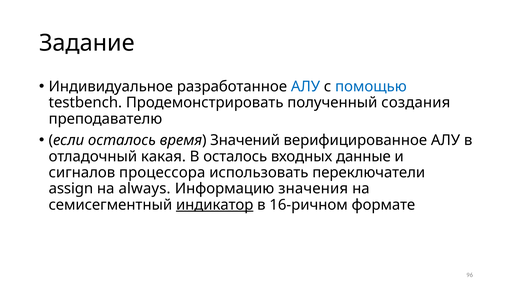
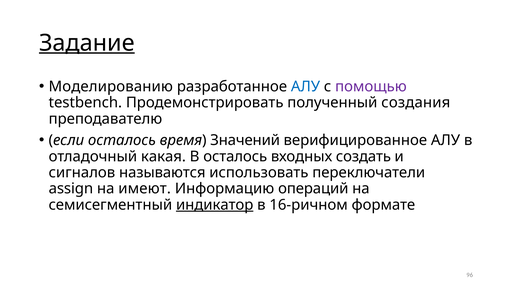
Задание underline: none -> present (87, 43)
Индивидуальное: Индивидуальное -> Моделированию (111, 87)
помощью colour: blue -> purple (371, 87)
данные: данные -> создать (363, 156)
процессора: процессора -> называются (162, 173)
always: always -> имеют (145, 189)
значения: значения -> операций (313, 189)
